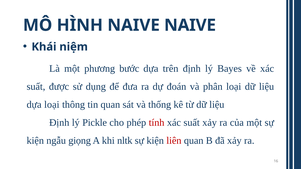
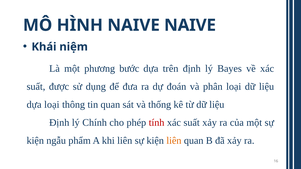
Pickle: Pickle -> Chính (95, 123)
giọng: giọng -> phẩm (80, 141)
khi nltk: nltk -> liên (125, 141)
liên colour: red -> orange (174, 141)
